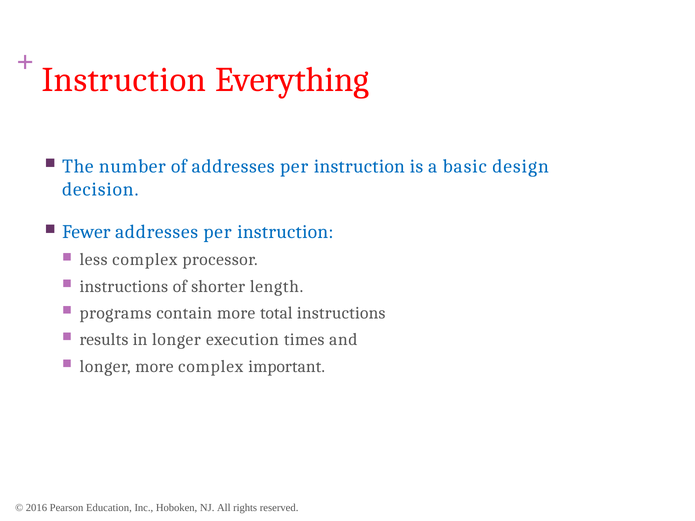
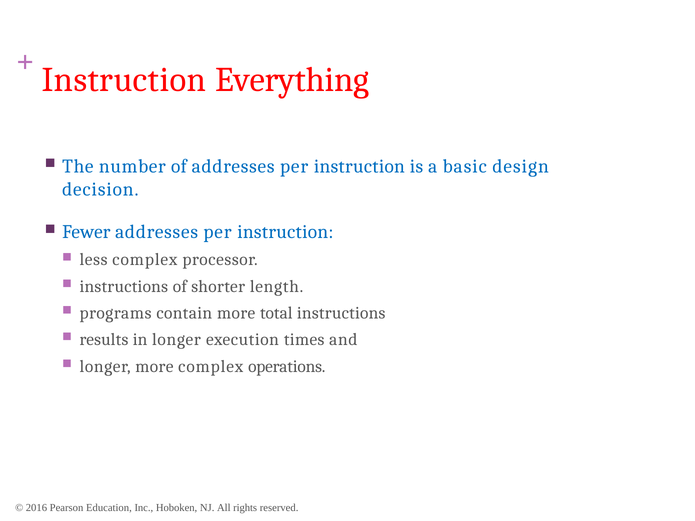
important: important -> operations (287, 366)
